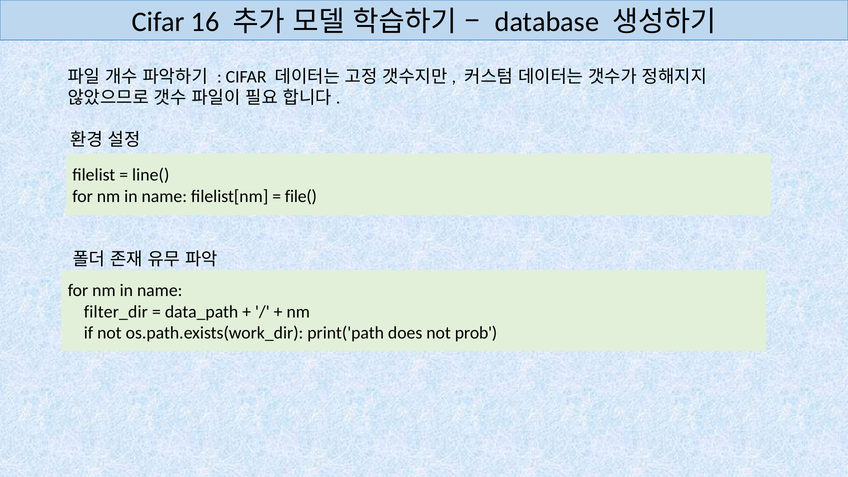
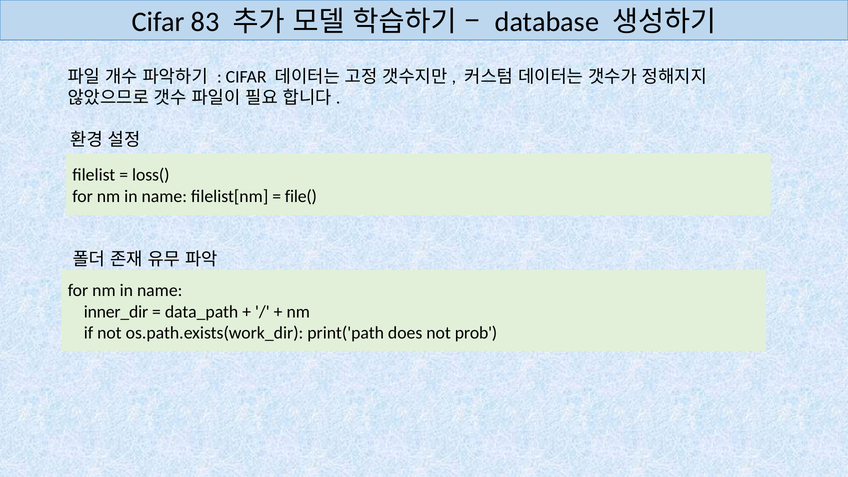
16: 16 -> 83 (205, 22)
line(: line( -> loss( (151, 175)
filter_dir: filter_dir -> inner_dir (116, 312)
